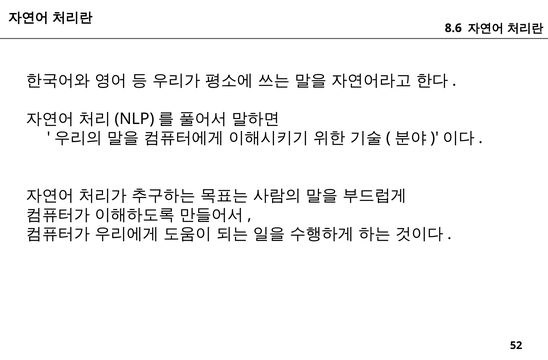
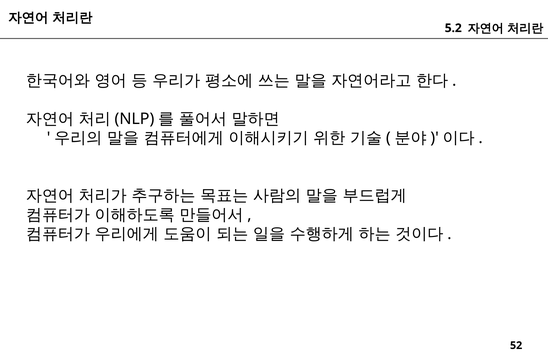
8.6: 8.6 -> 5.2 (453, 28)
